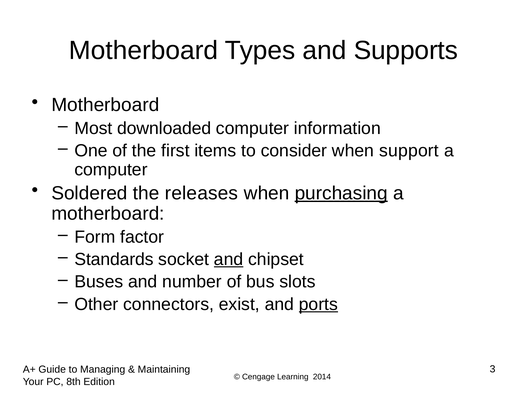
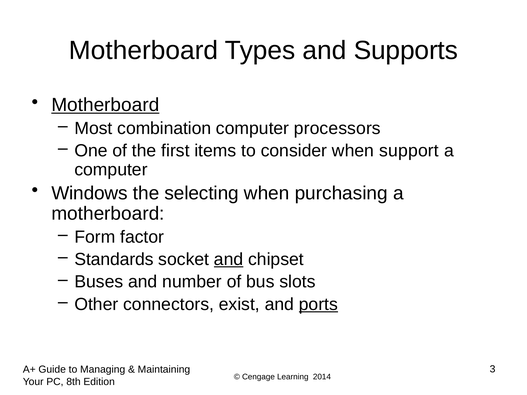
Motherboard underline: none -> present (105, 105)
downloaded: downloaded -> combination (164, 128)
information: information -> processors (337, 128)
Soldered: Soldered -> Windows (90, 193)
releases: releases -> selecting (202, 193)
purchasing underline: present -> none (341, 193)
